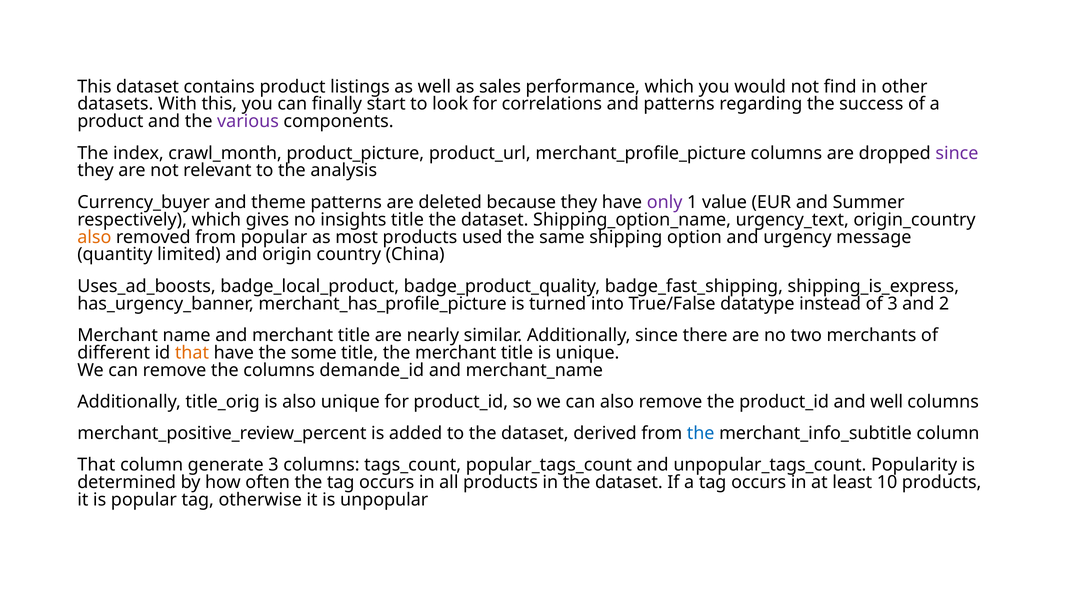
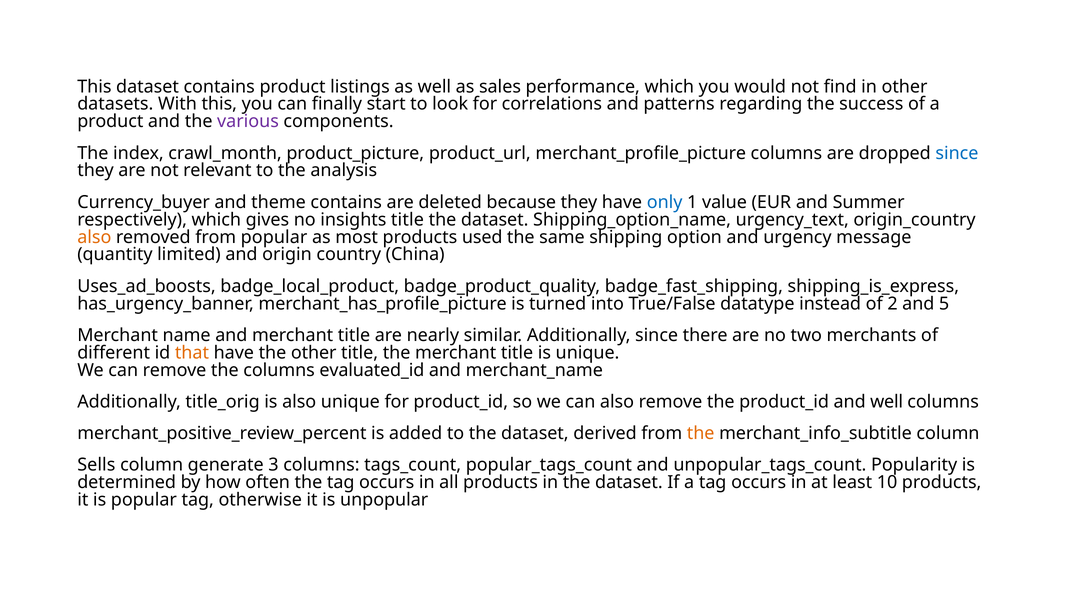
since colour: purple -> blue (957, 153)
theme patterns: patterns -> contains (346, 202)
only colour: purple -> blue (665, 202)
of 3: 3 -> 2 (893, 304)
2: 2 -> 5 (944, 304)
the some: some -> other (314, 353)
demande_id: demande_id -> evaluated_id (372, 370)
the colour: blue -> orange (701, 433)
That: That -> Sells (96, 465)
